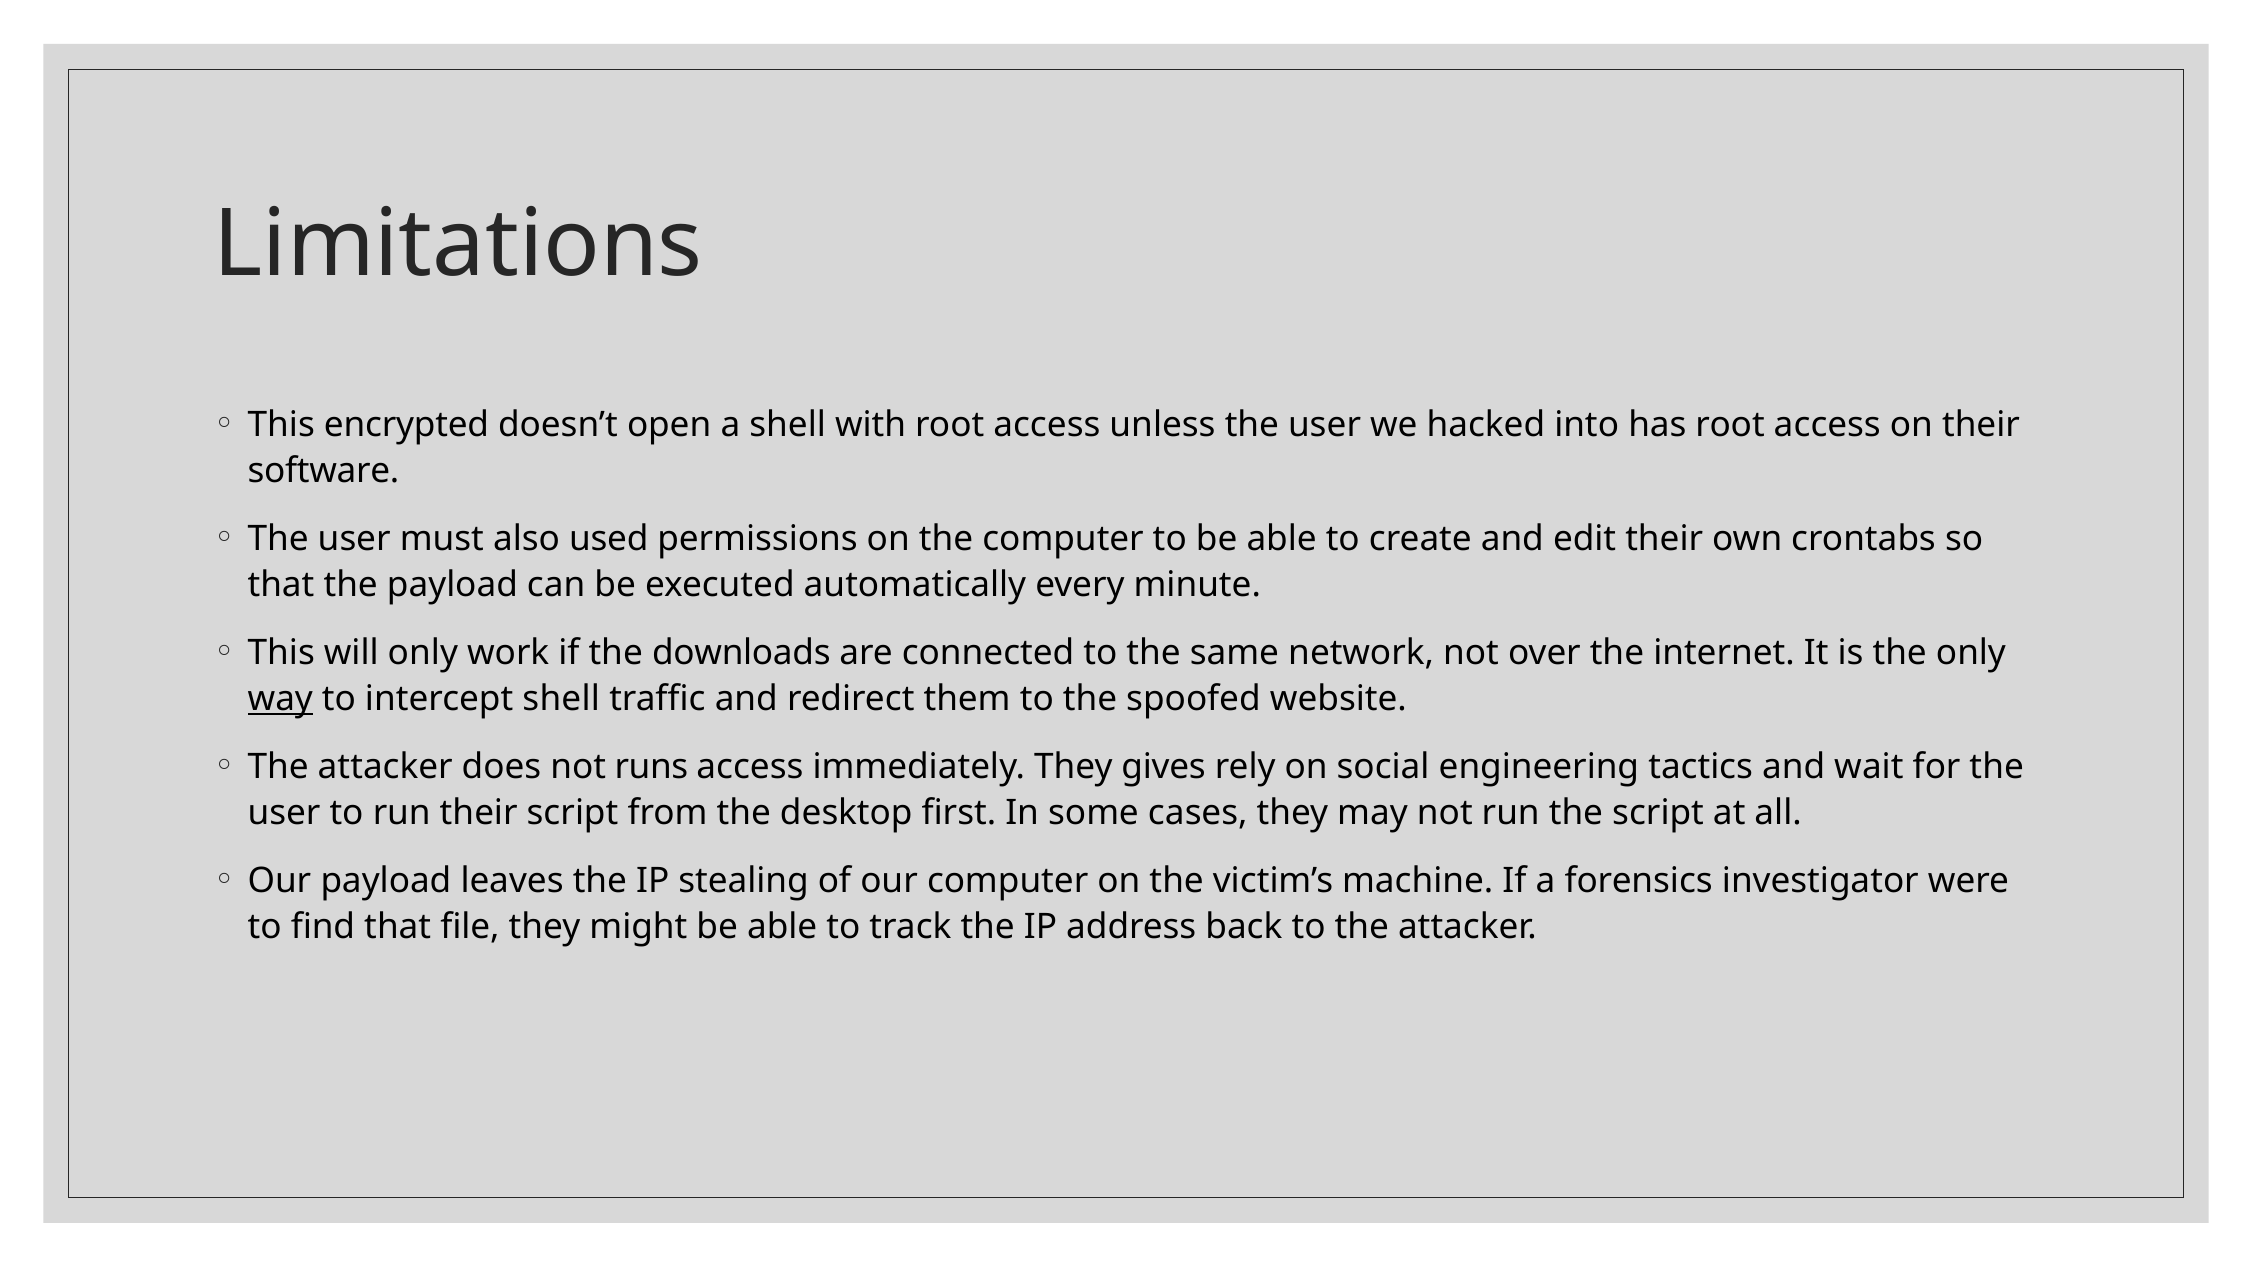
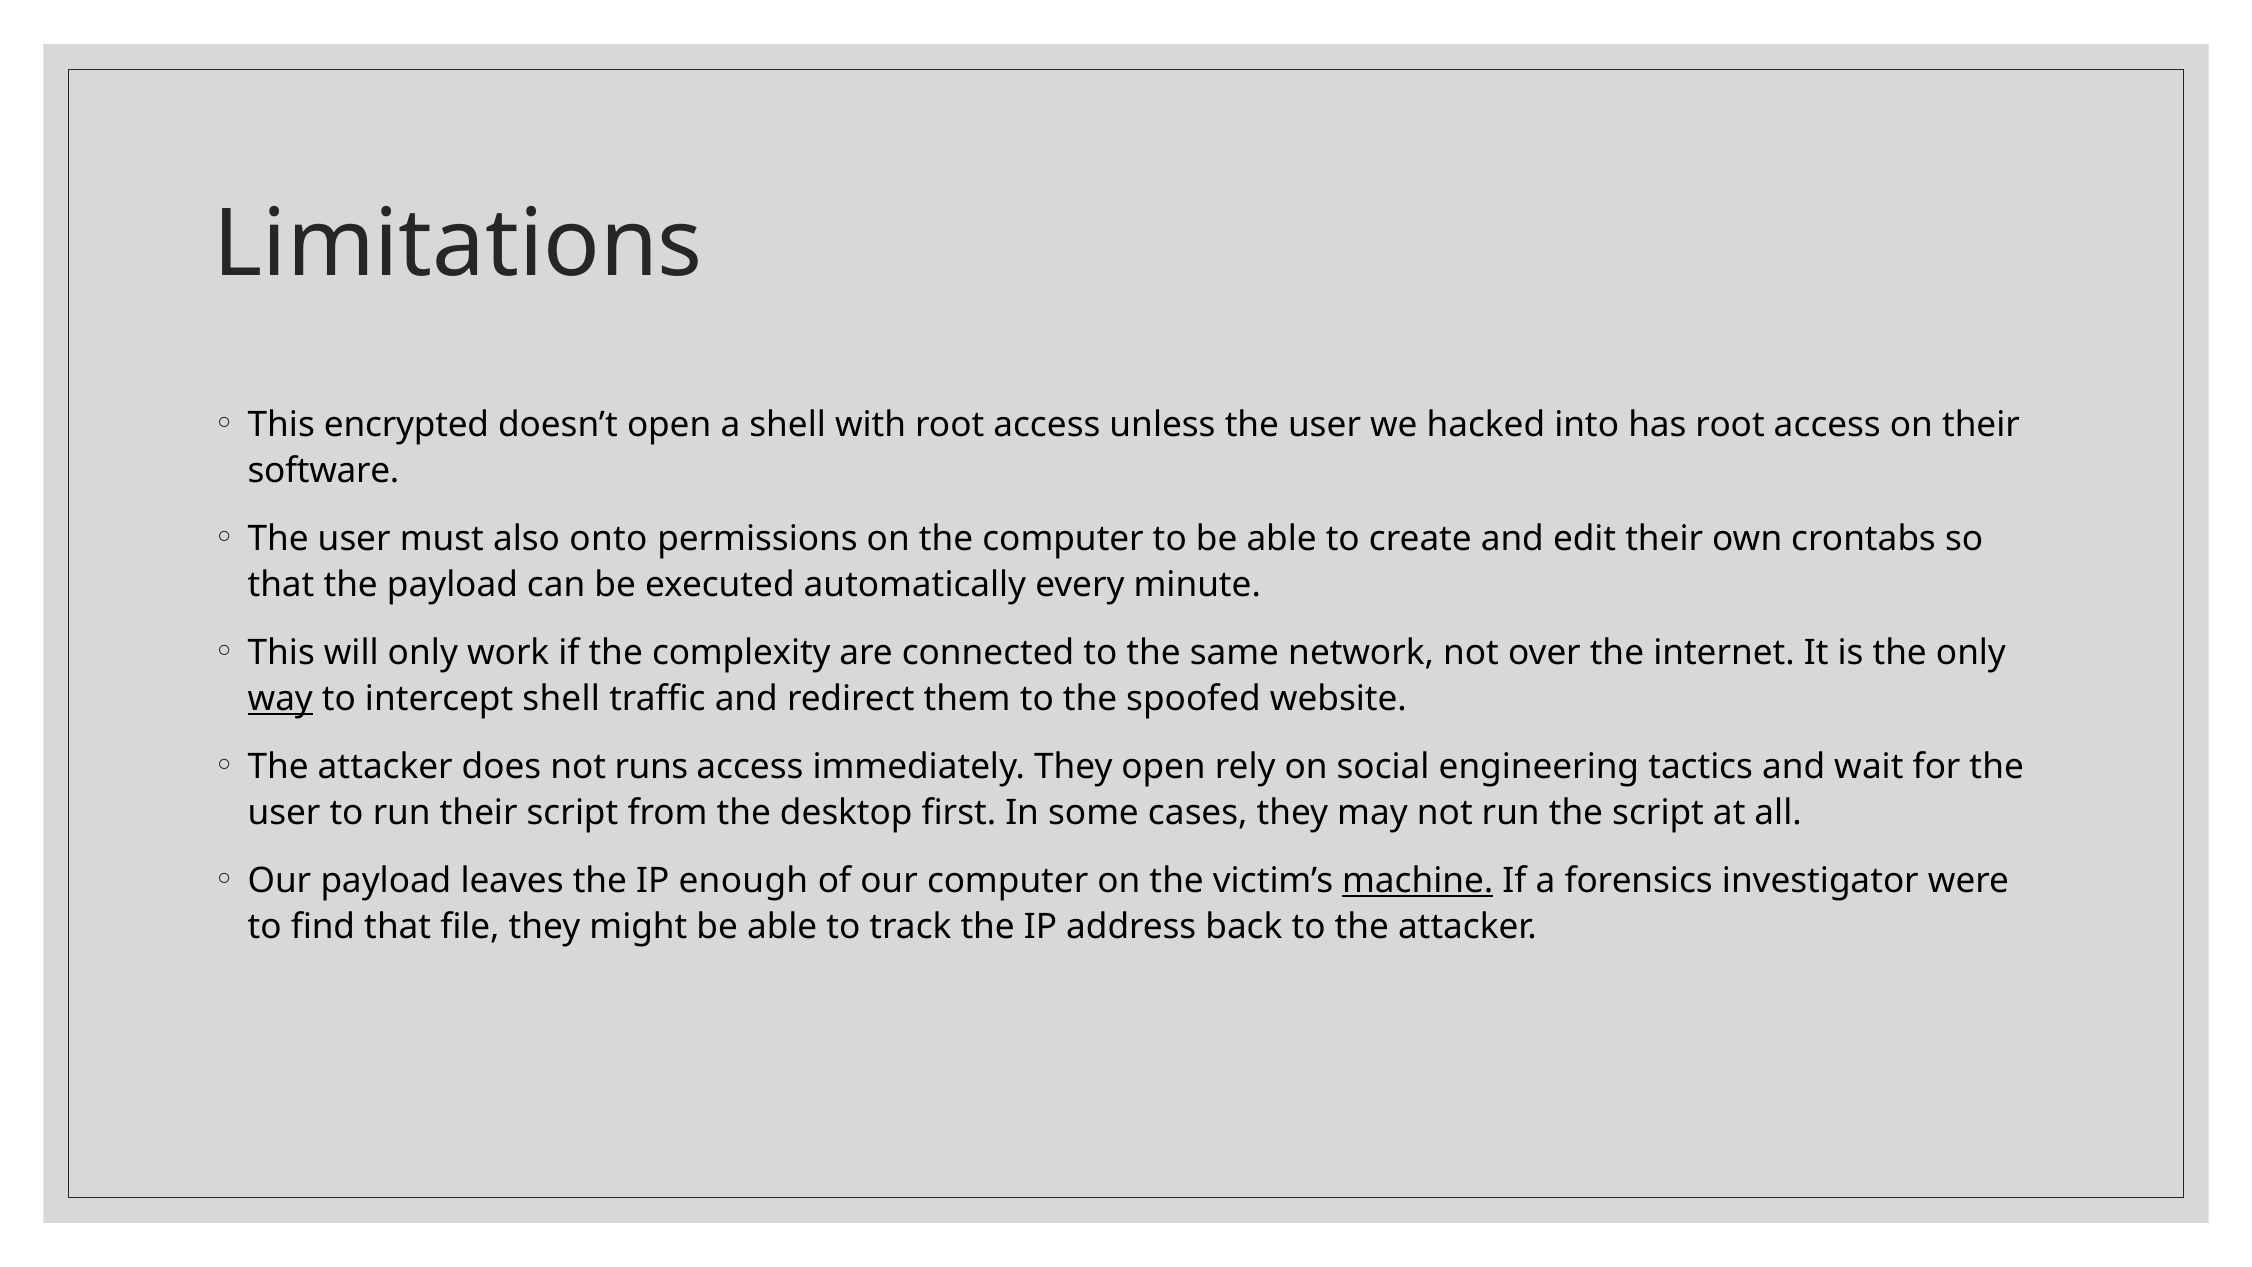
used: used -> onto (608, 539)
downloads: downloads -> complexity (741, 653)
They gives: gives -> open (1164, 767)
stealing: stealing -> enough (743, 881)
machine underline: none -> present (1418, 881)
